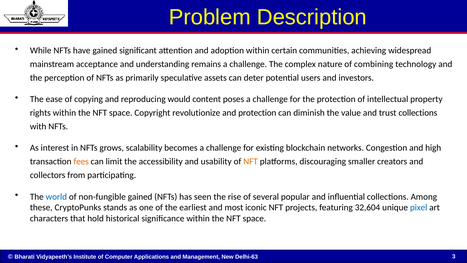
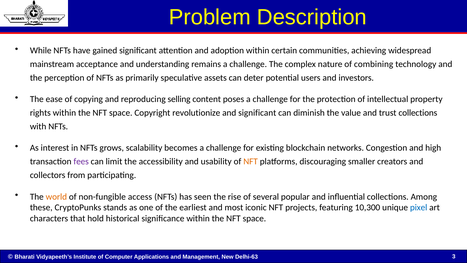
would: would -> selling (179, 99)
and protection: protection -> significant (257, 113)
fees colour: orange -> purple (81, 161)
world colour: blue -> orange (56, 197)
non-fungible gained: gained -> access (140, 197)
32,604: 32,604 -> 10,300 (368, 207)
